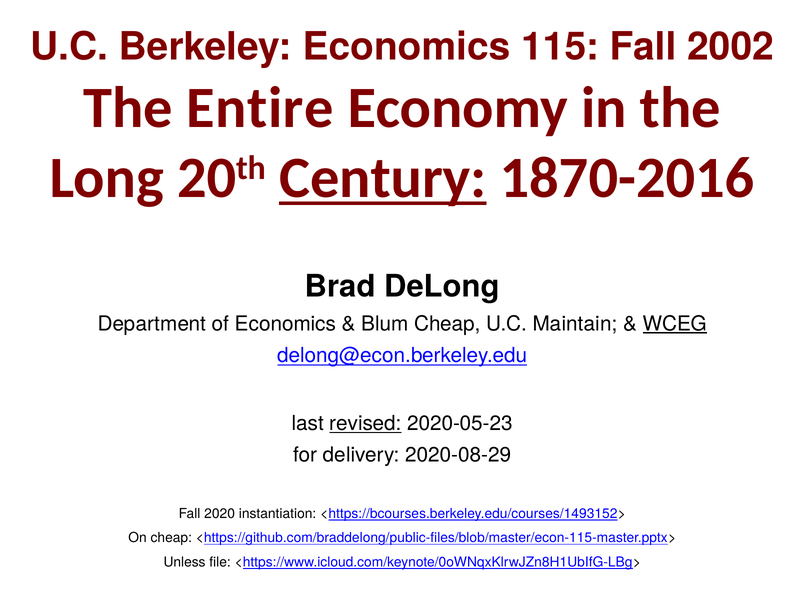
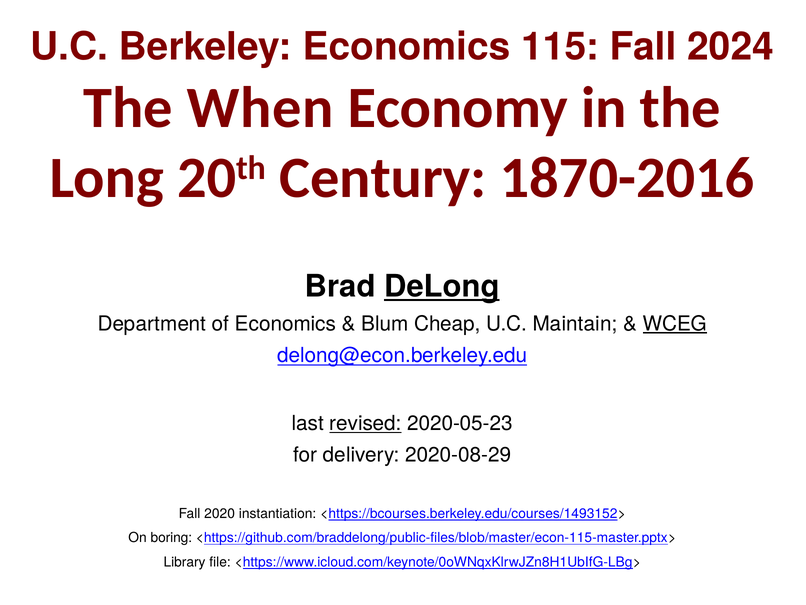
2002: 2002 -> 2024 (731, 47)
Entire: Entire -> When (260, 108)
Century underline: present -> none (383, 178)
DeLong underline: none -> present (442, 286)
On cheap: cheap -> boring (171, 538)
Unless: Unless -> Library (185, 562)
